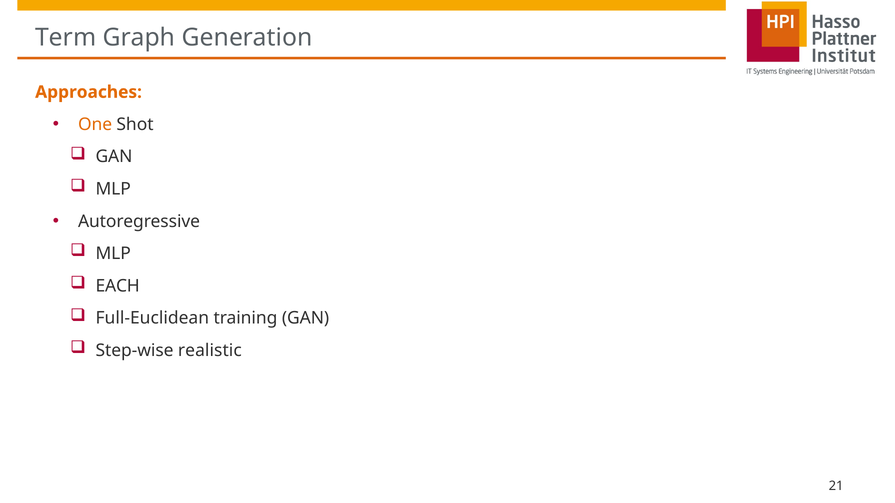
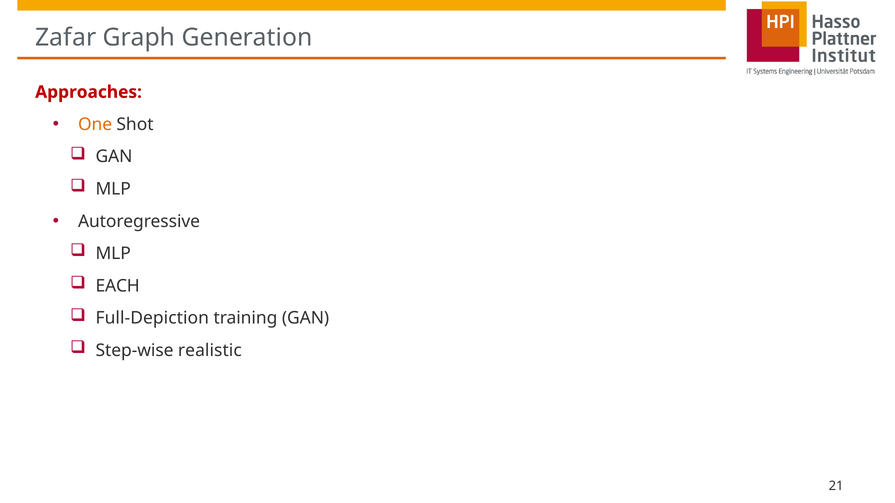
Term: Term -> Zafar (66, 38)
Approaches colour: orange -> red (89, 92)
Full-Euclidean: Full-Euclidean -> Full-Depiction (152, 318)
